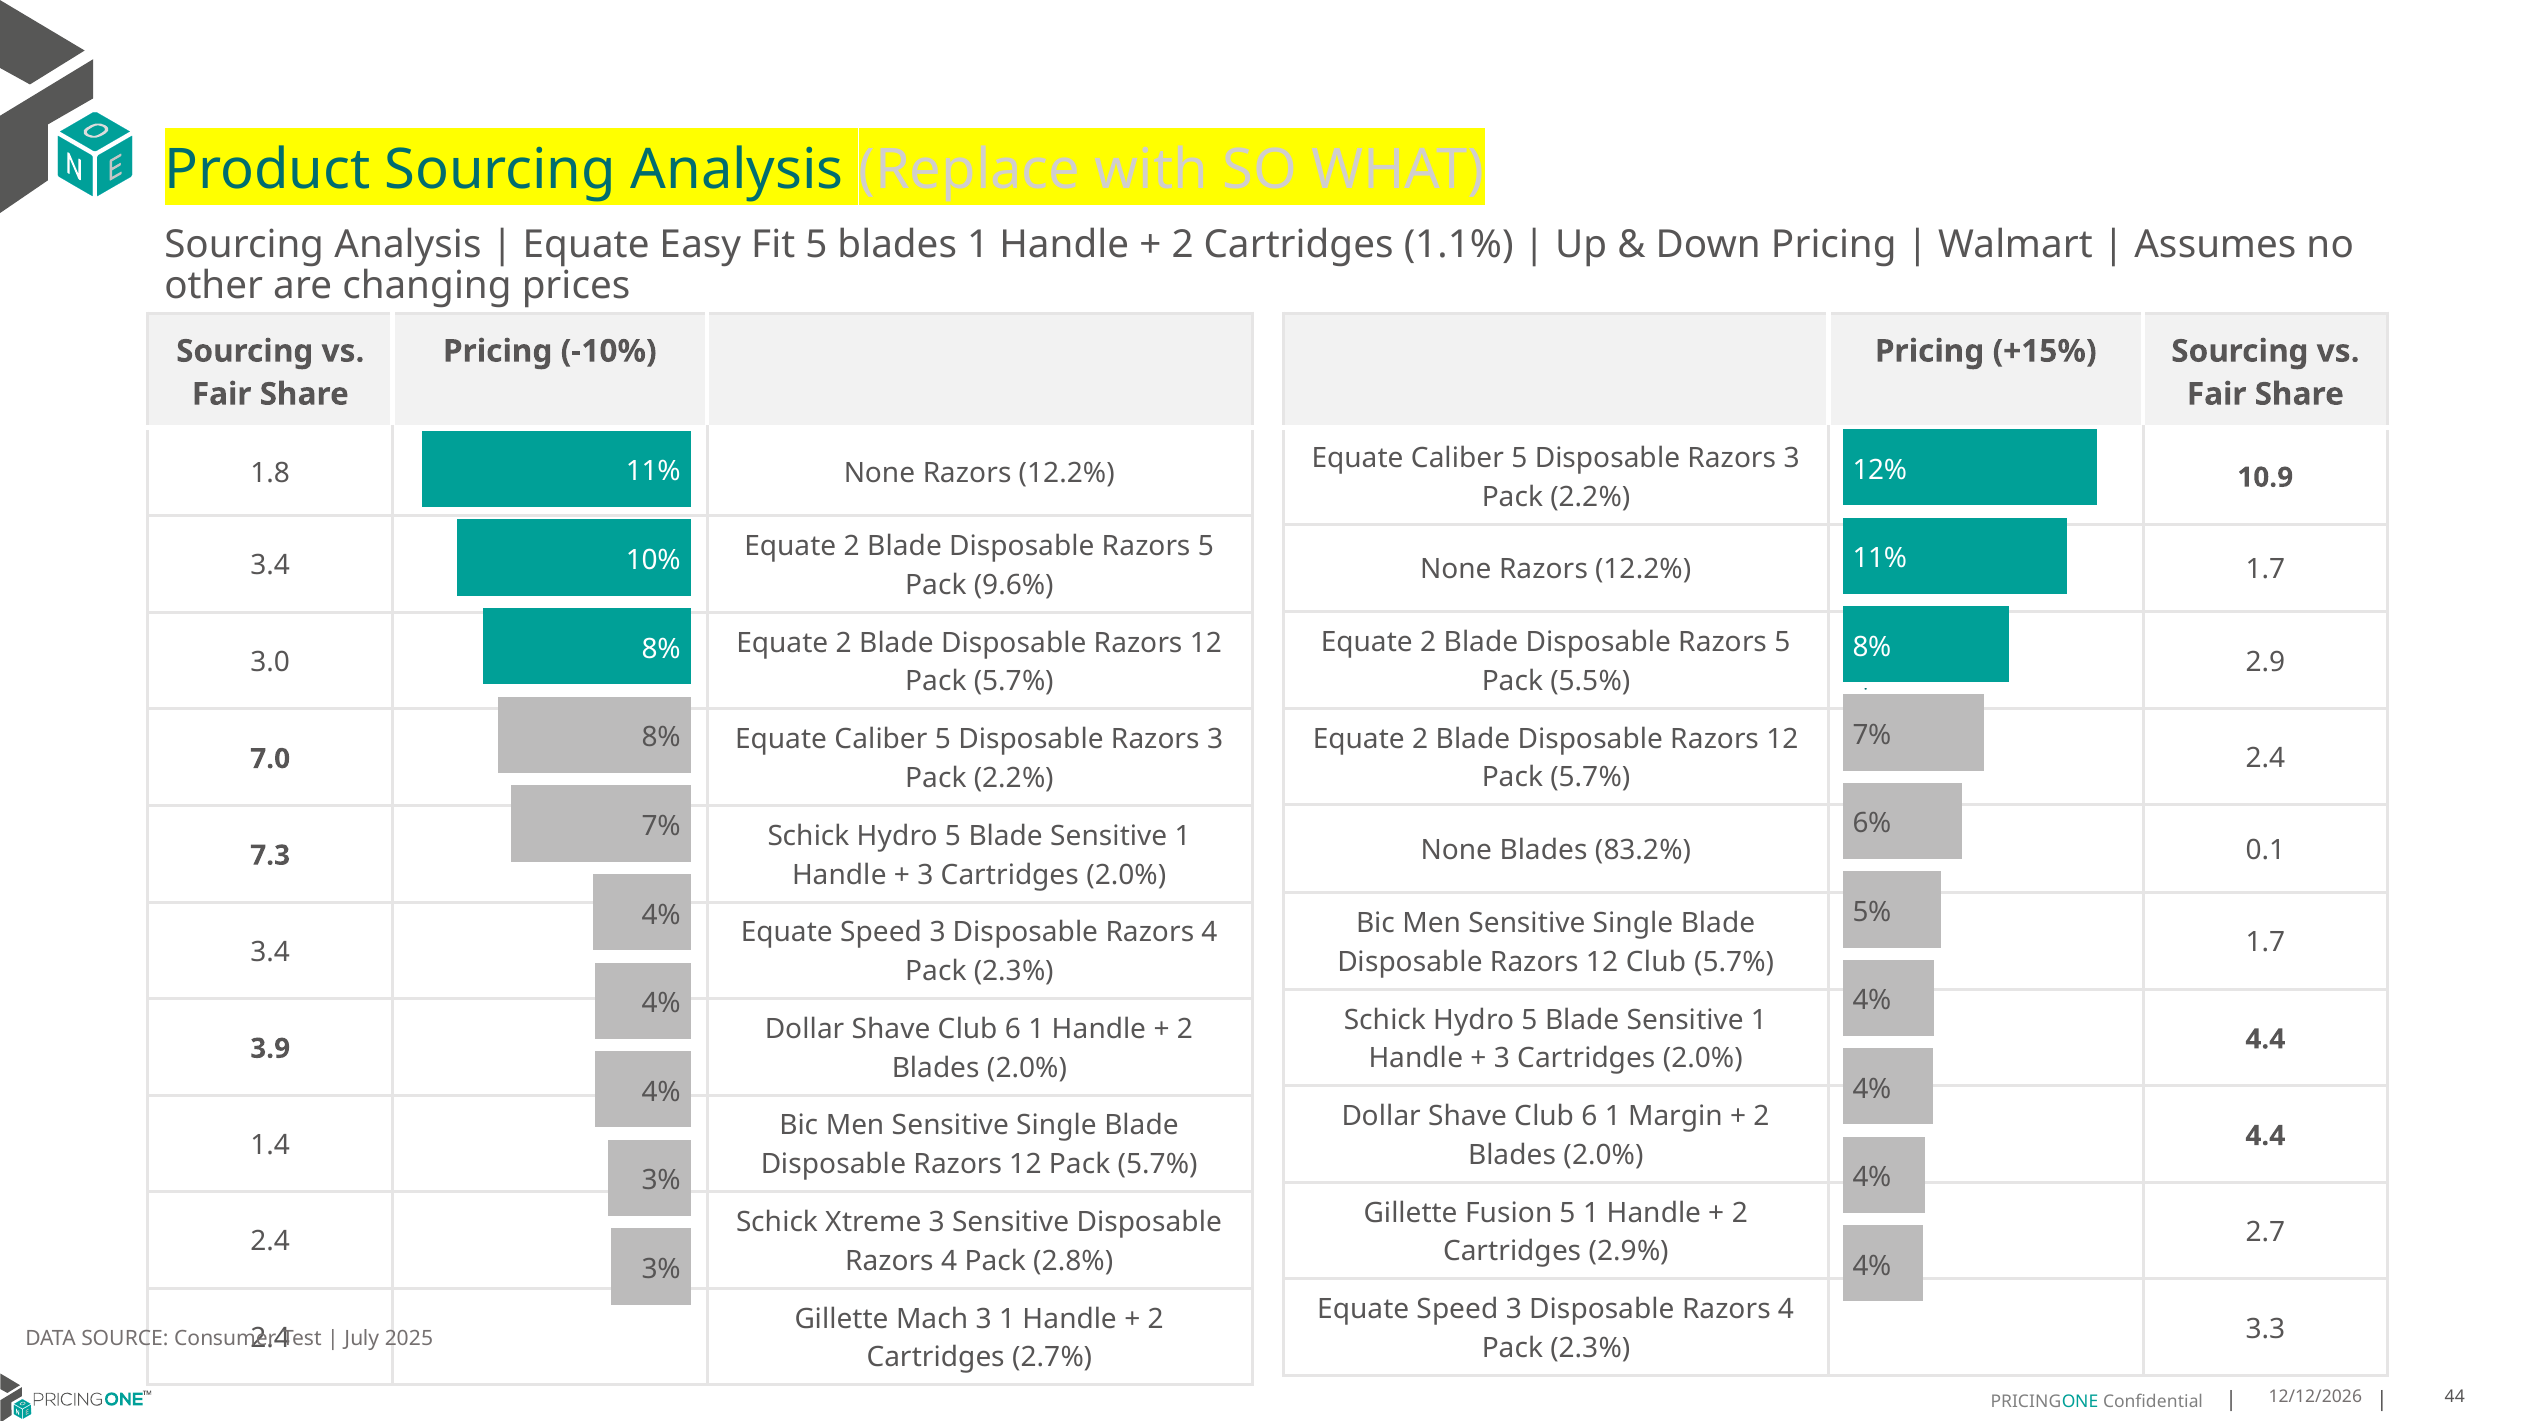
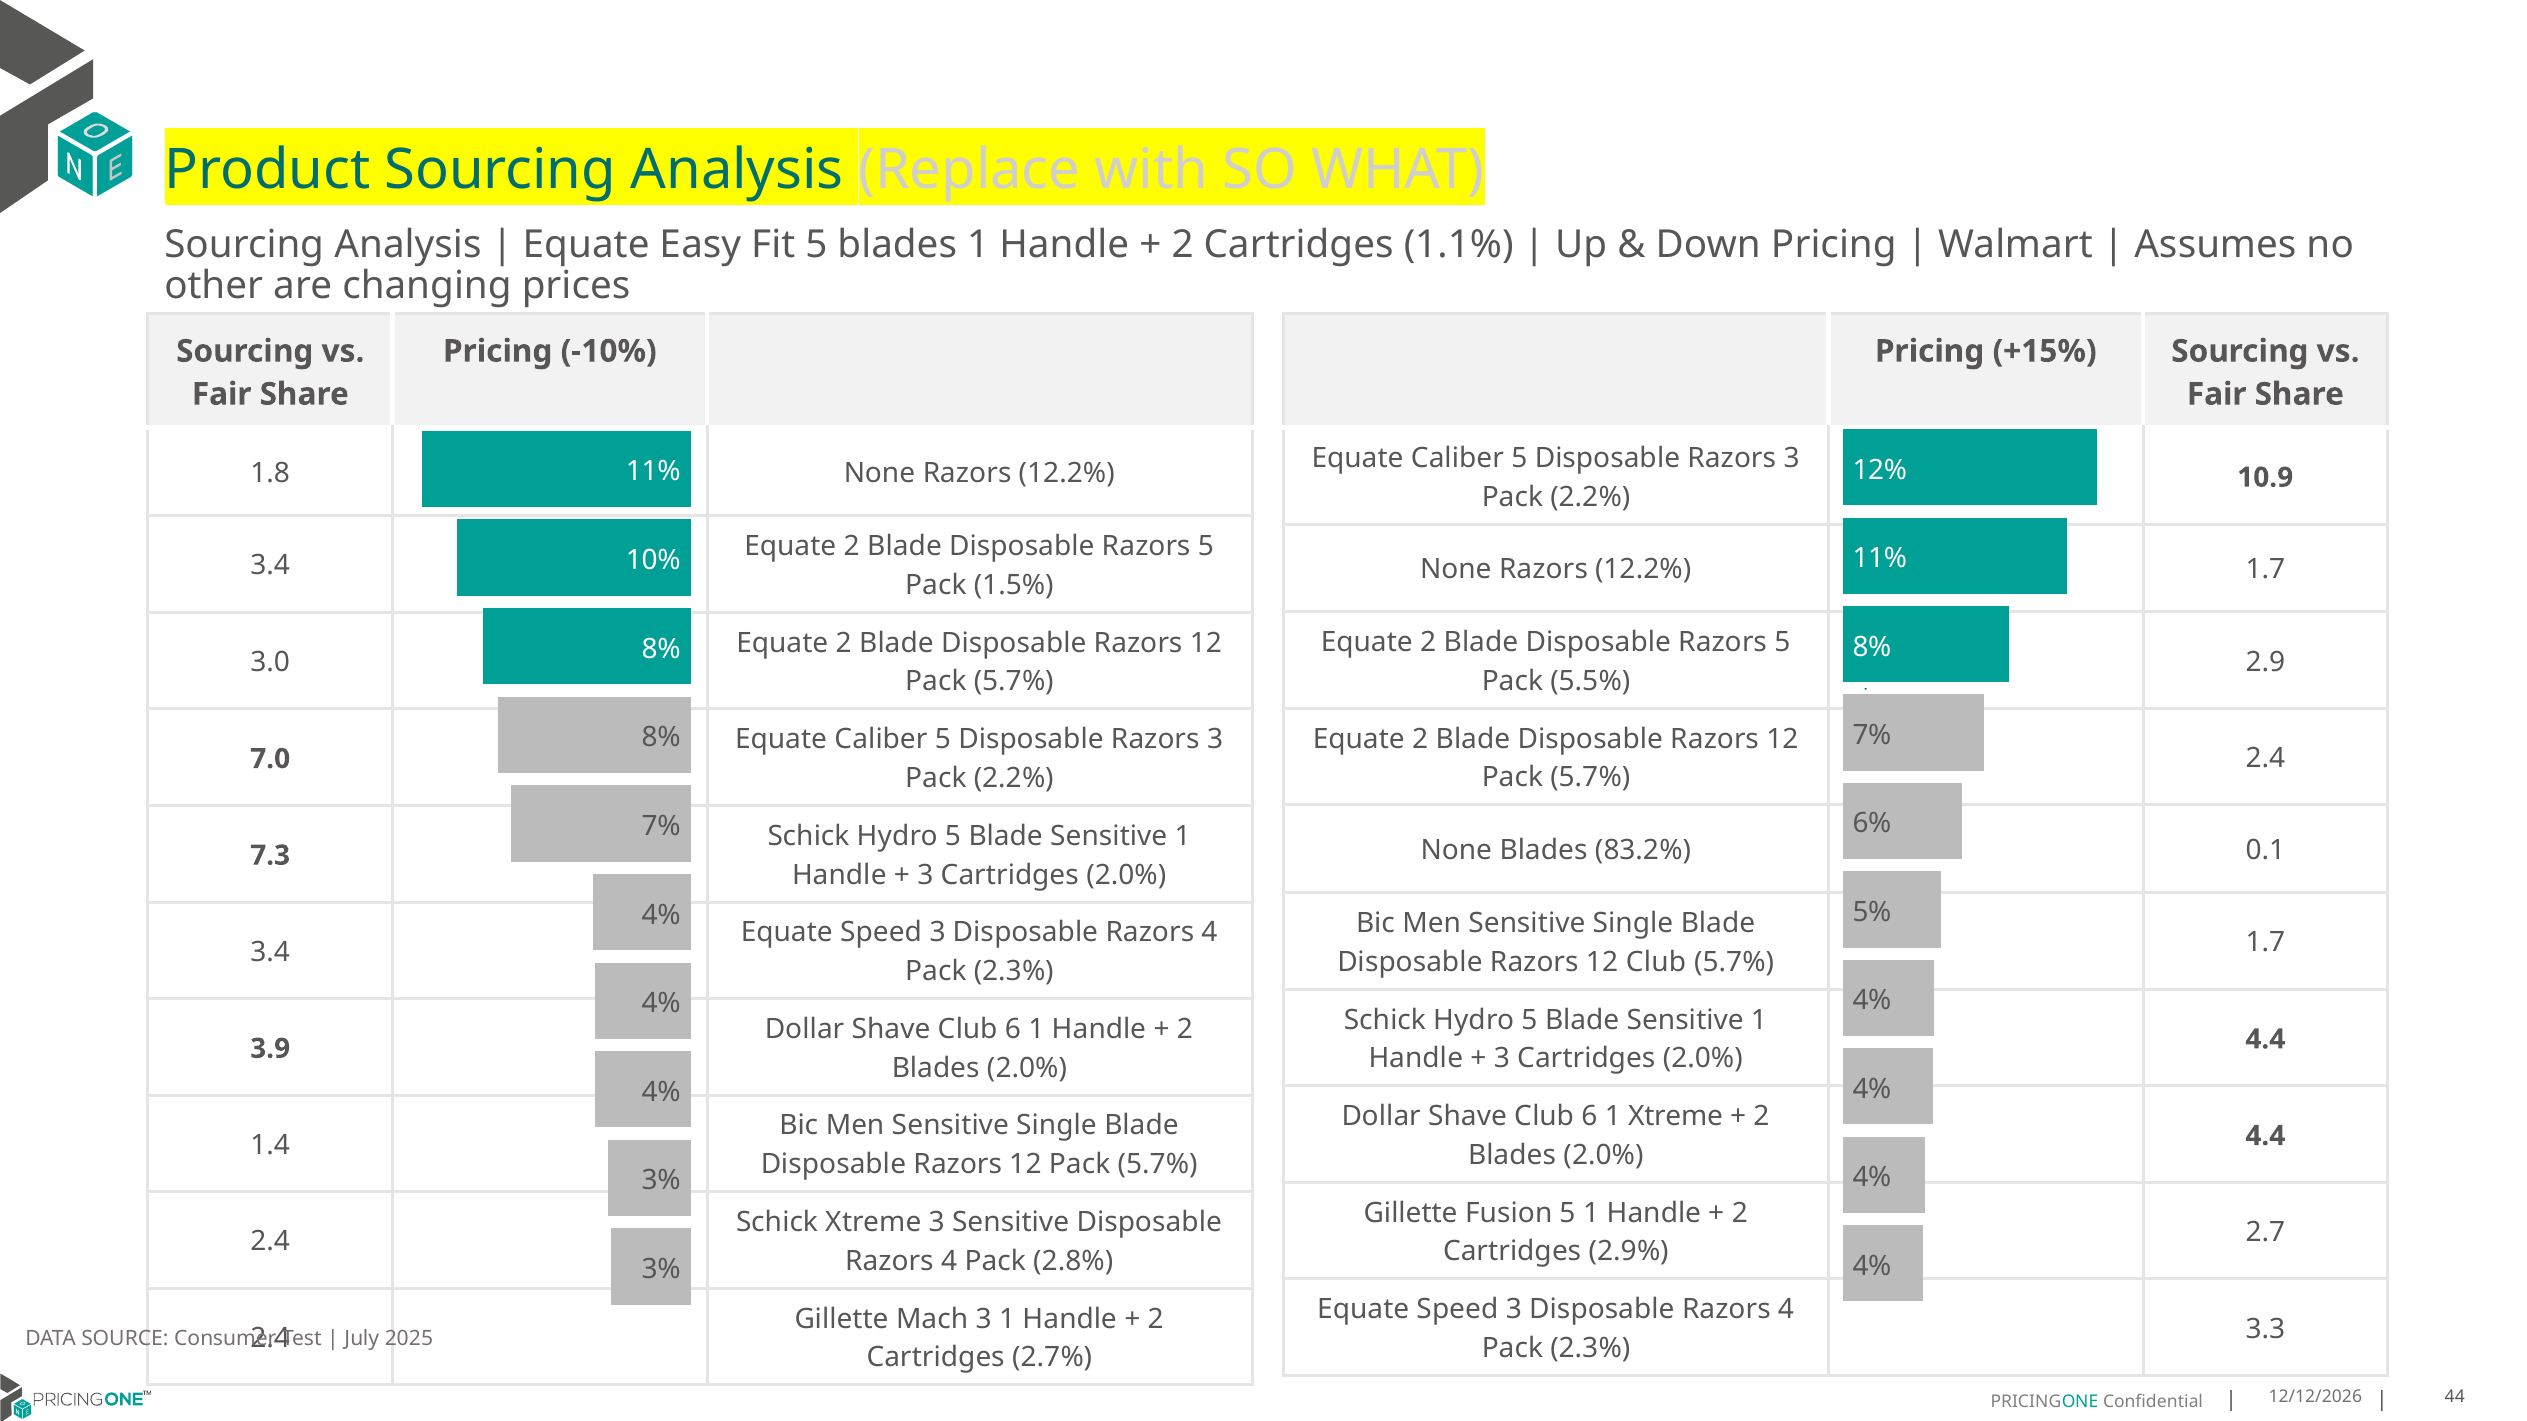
9.6%: 9.6% -> 1.5% (1014, 585)
1 Margin: Margin -> Xtreme (1675, 1117)
